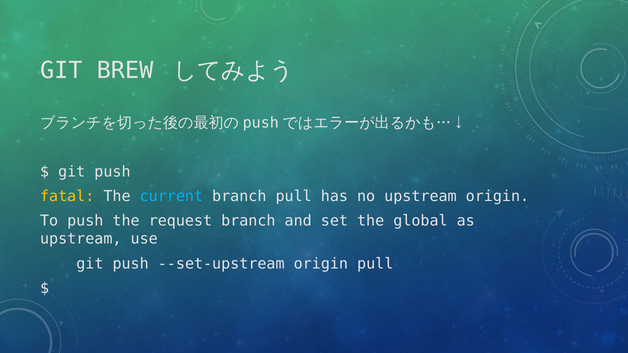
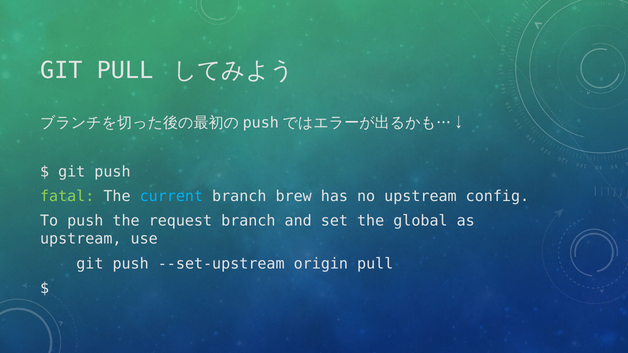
GIT BREW: BREW -> PULL (125, 71)
fatal colour: yellow -> light green (67, 197)
branch pull: pull -> brew (294, 197)
upstream origin: origin -> config (497, 197)
